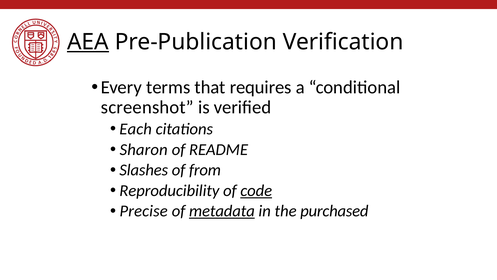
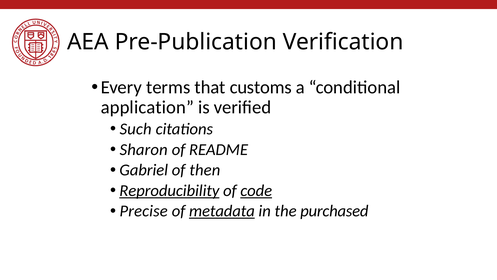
AEA underline: present -> none (88, 42)
requires: requires -> customs (261, 87)
screenshot: screenshot -> application (147, 107)
Each: Each -> Such (136, 129)
Slashes: Slashes -> Gabriel (144, 170)
from: from -> then (205, 170)
Reproducibility underline: none -> present (169, 190)
